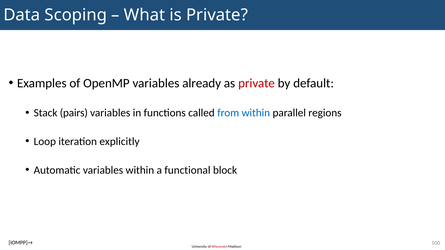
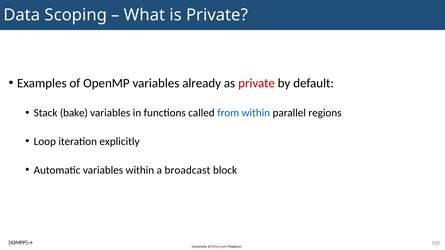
pairs: pairs -> bake (74, 113)
functional: functional -> broadcast (187, 170)
